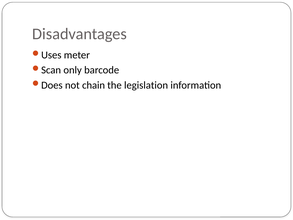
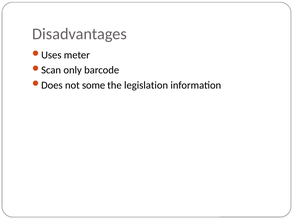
chain: chain -> some (94, 85)
